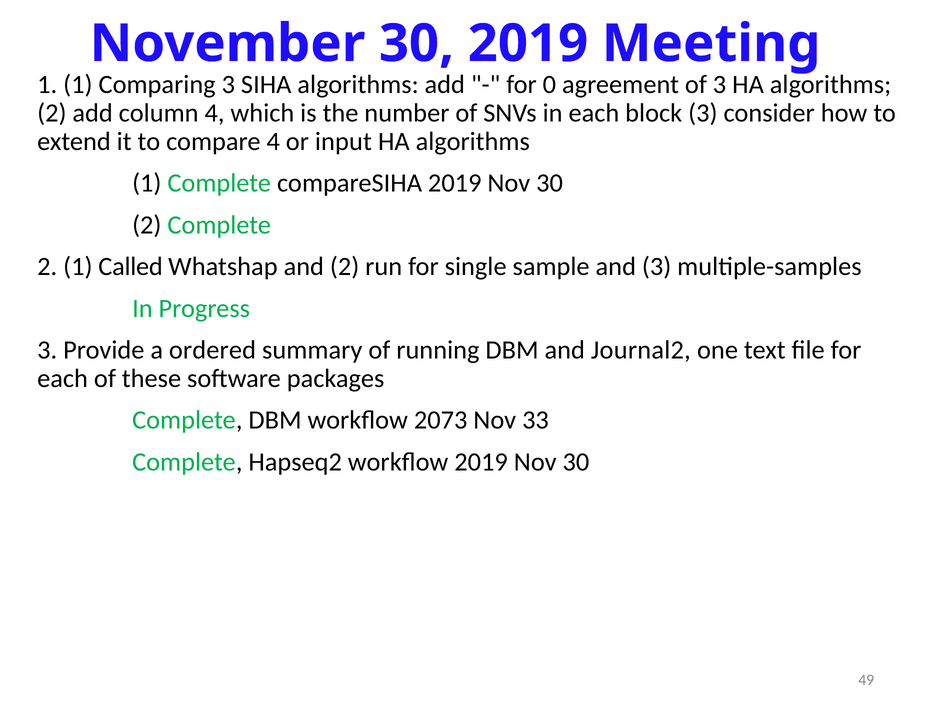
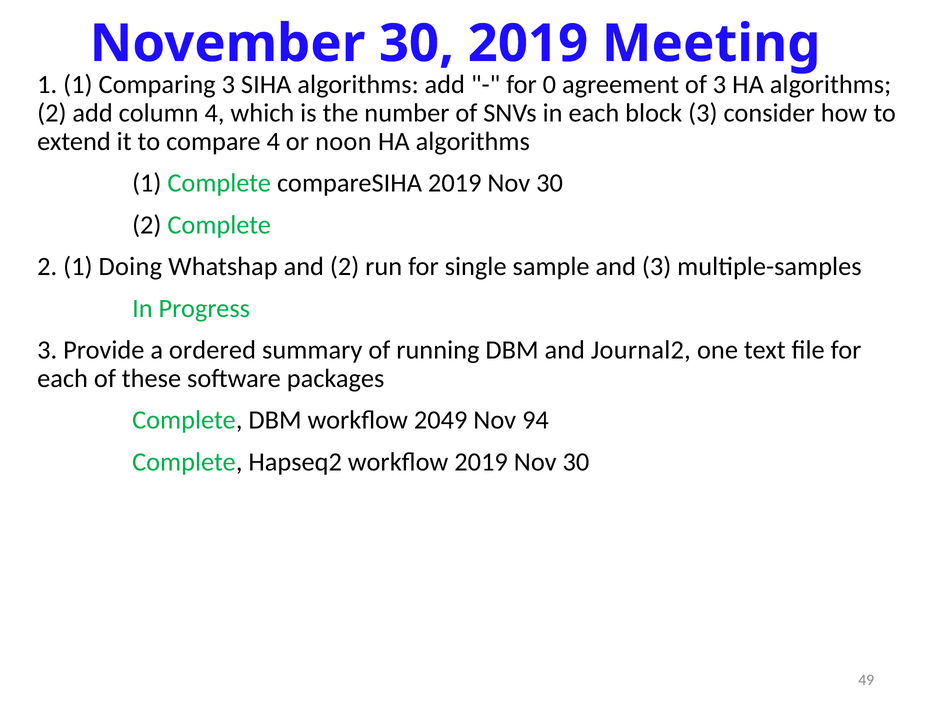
input: input -> noon (343, 141)
Called: Called -> Doing (130, 267)
2073: 2073 -> 2049 (441, 420)
33: 33 -> 94 (535, 420)
